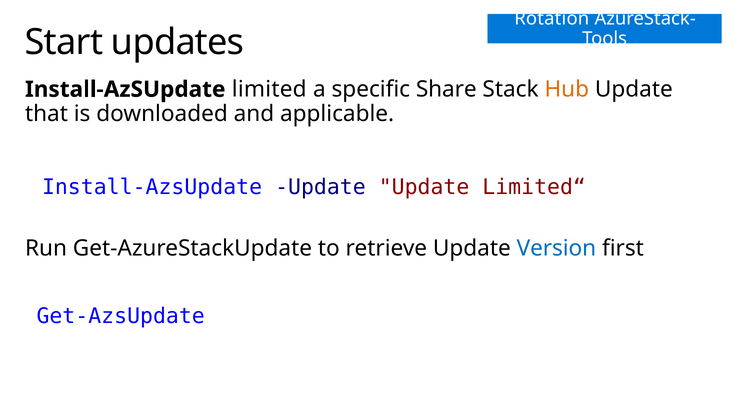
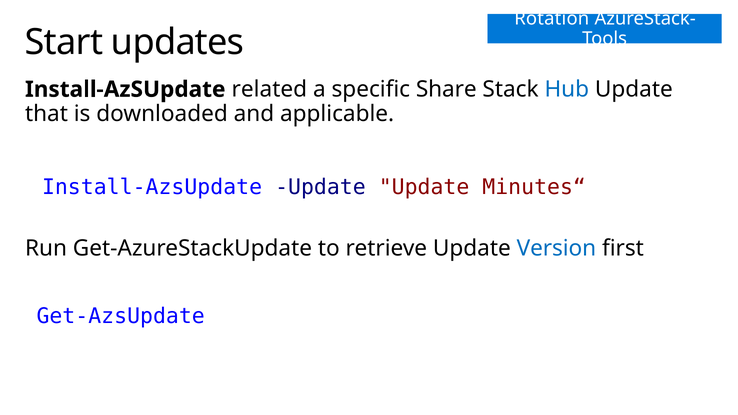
limited: limited -> related (269, 89)
Hub colour: orange -> blue (567, 89)
Limited“: Limited“ -> Minutes“ (534, 187)
